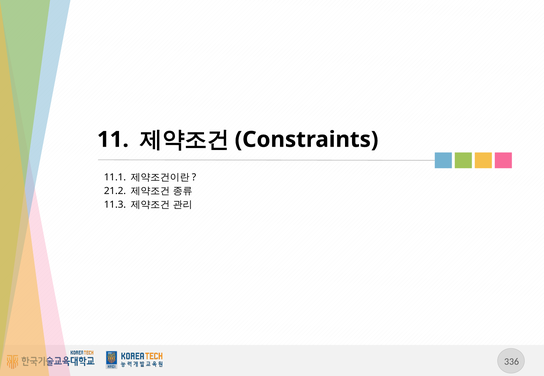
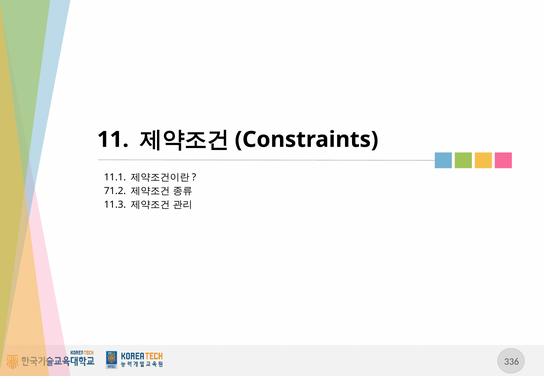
21.2: 21.2 -> 71.2 (115, 191)
